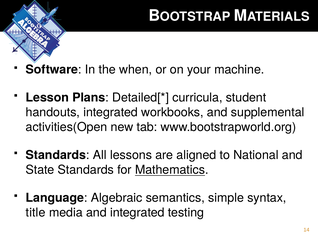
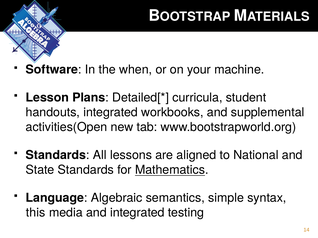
title: title -> this (36, 213)
